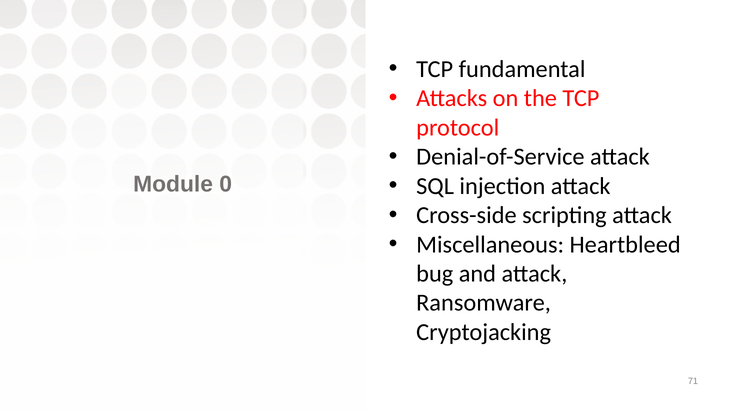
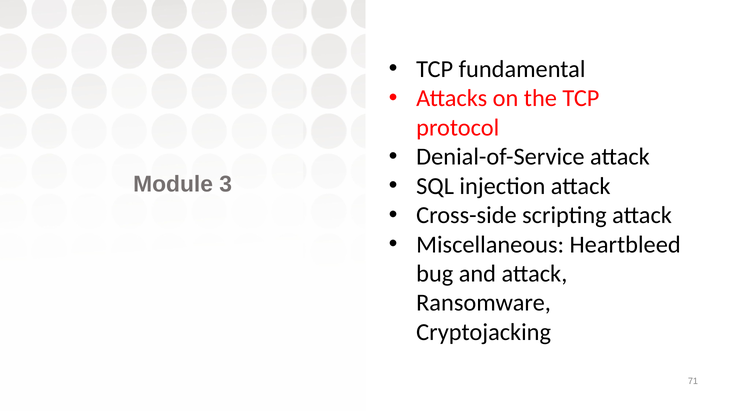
0: 0 -> 3 (226, 184)
